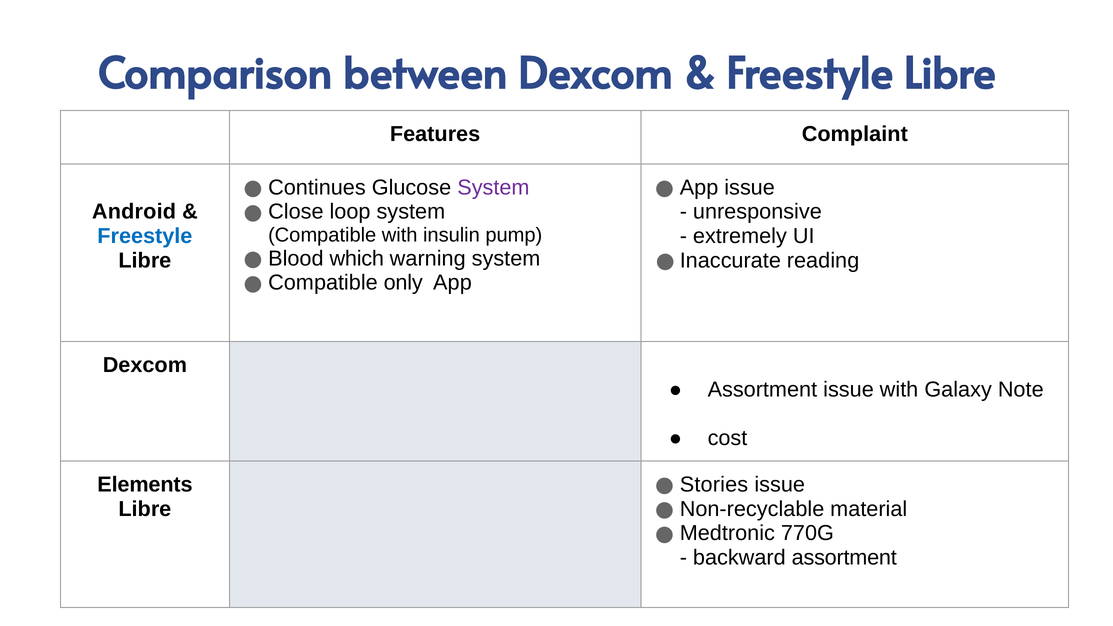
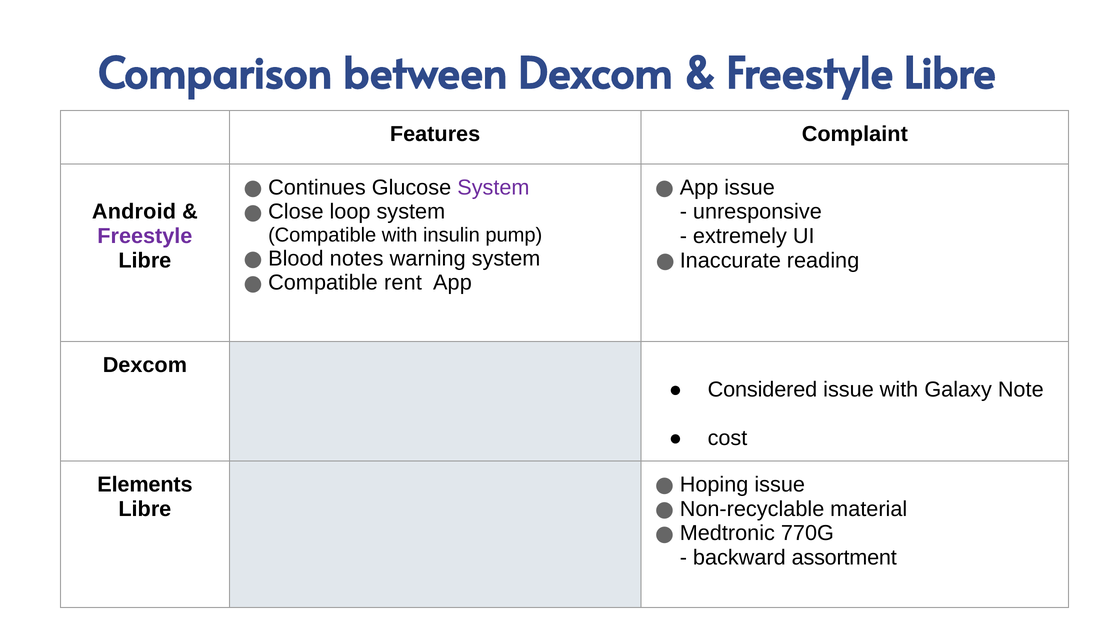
Freestyle colour: blue -> purple (145, 236)
which: which -> notes (357, 259)
only: only -> rent (403, 283)
Assortment: Assortment -> Considered (762, 389)
Stories: Stories -> Hoping (714, 485)
